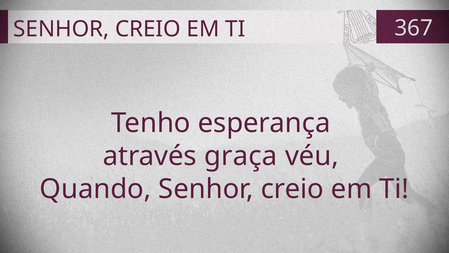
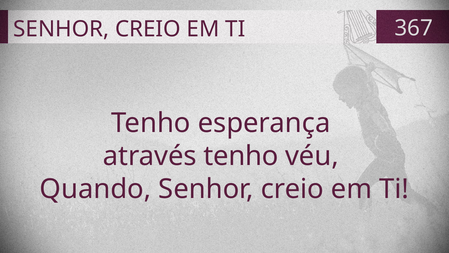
através graça: graça -> tenho (241, 156)
